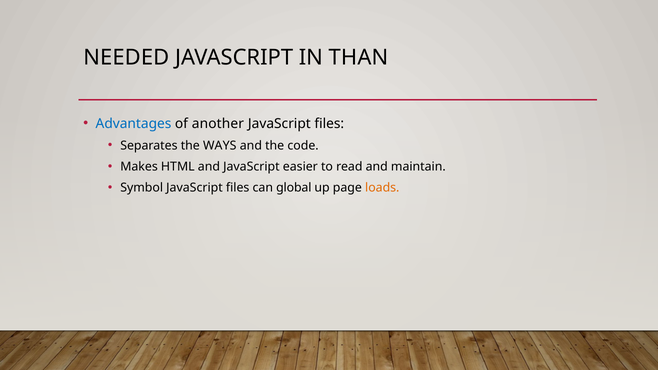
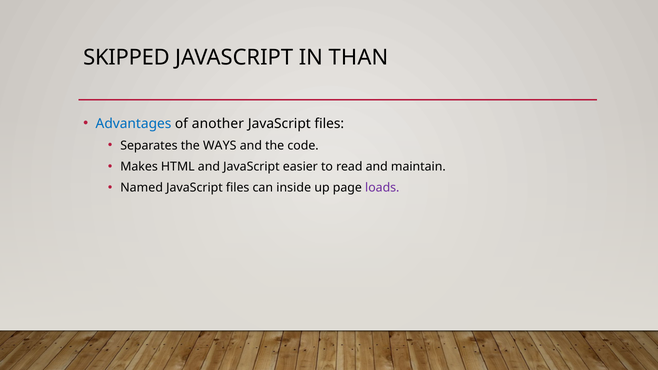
NEEDED: NEEDED -> SKIPPED (126, 58)
Symbol: Symbol -> Named (142, 188)
global: global -> inside (294, 188)
loads colour: orange -> purple (382, 188)
